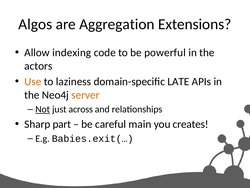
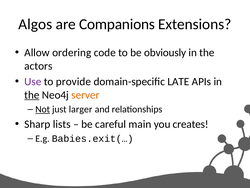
Aggregation: Aggregation -> Companions (117, 24)
indexing: indexing -> ordering (72, 52)
powerful: powerful -> obviously (165, 52)
Use colour: orange -> purple (33, 81)
laziness: laziness -> provide (73, 81)
the underline: none -> present (32, 95)
across: across -> larger (81, 109)
part: part -> lists (62, 124)
